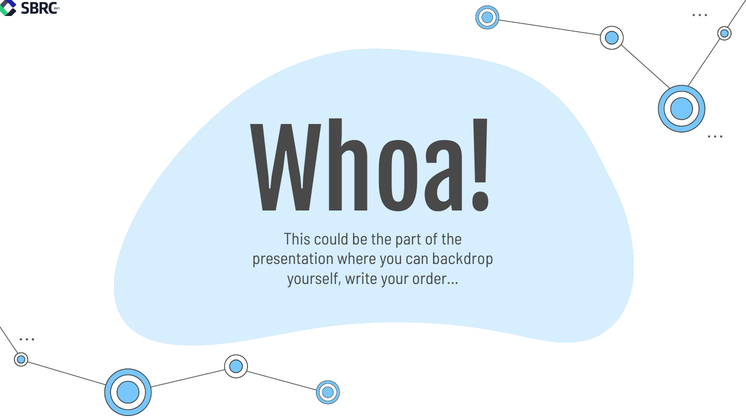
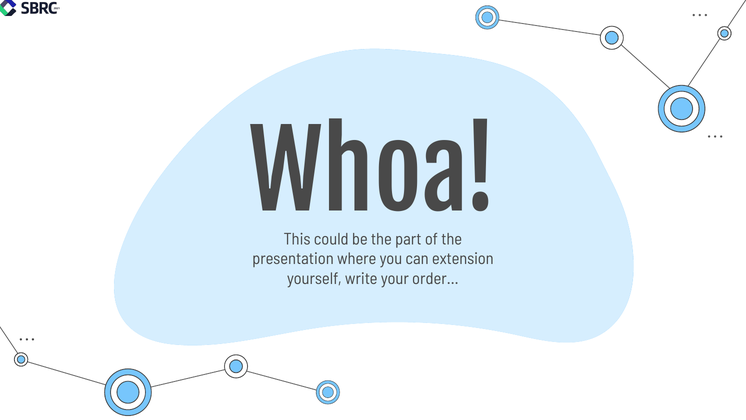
backdrop: backdrop -> extension (463, 259)
